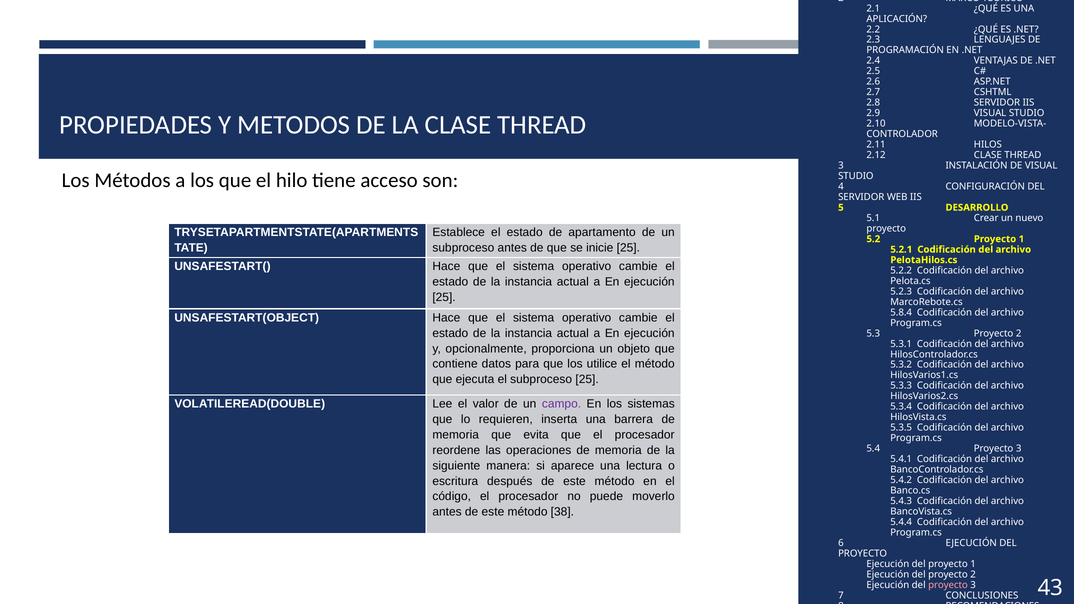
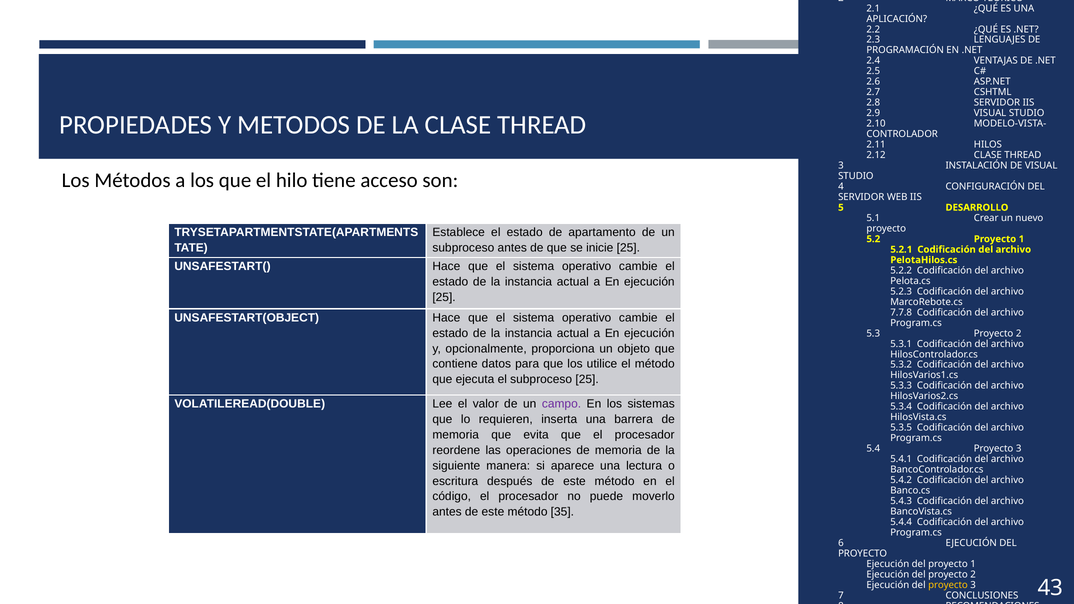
5.8.4: 5.8.4 -> 7.7.8 (901, 312)
38: 38 -> 35 (562, 512)
proyecto colour: pink -> yellow (948, 585)
